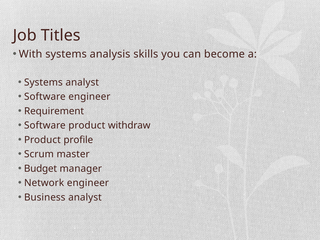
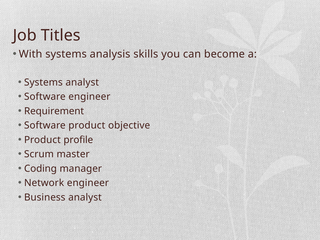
withdraw: withdraw -> objective (129, 125)
Budget: Budget -> Coding (40, 169)
